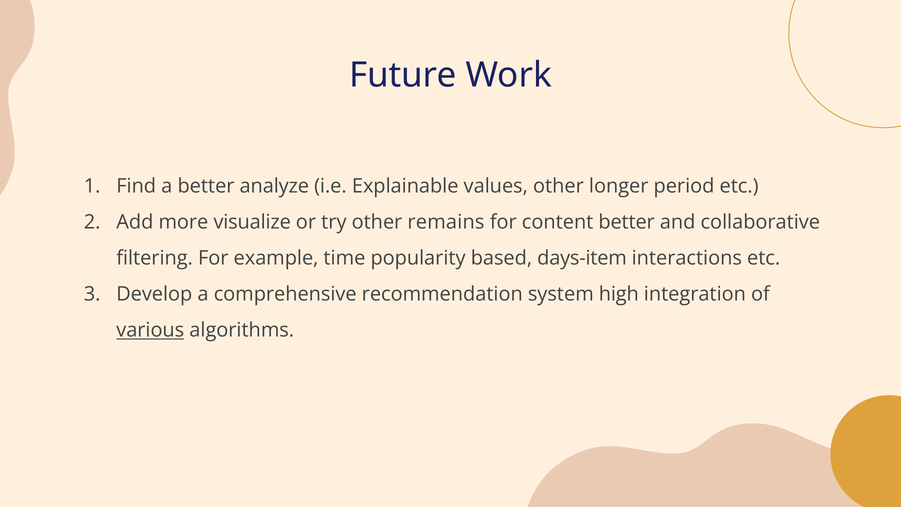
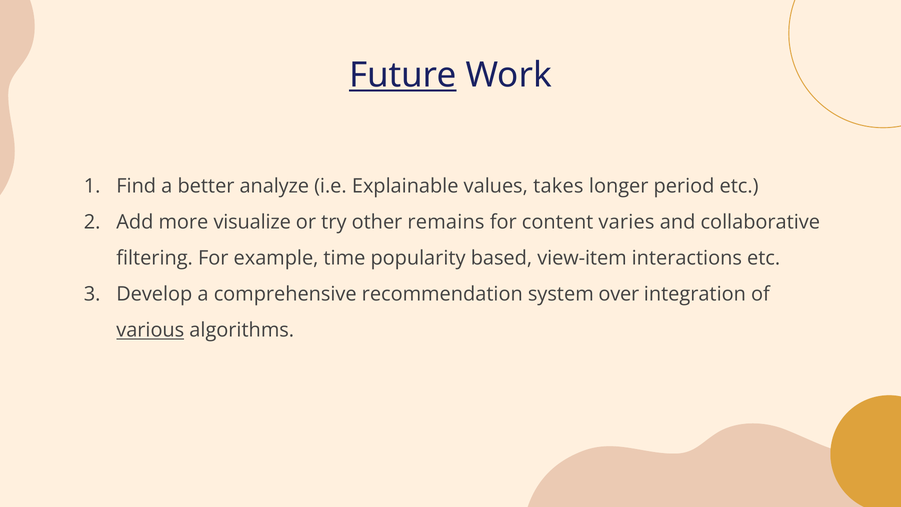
Future underline: none -> present (403, 75)
values other: other -> takes (558, 186)
content better: better -> varies (626, 222)
days-item: days-item -> view-item (582, 258)
high: high -> over (619, 294)
